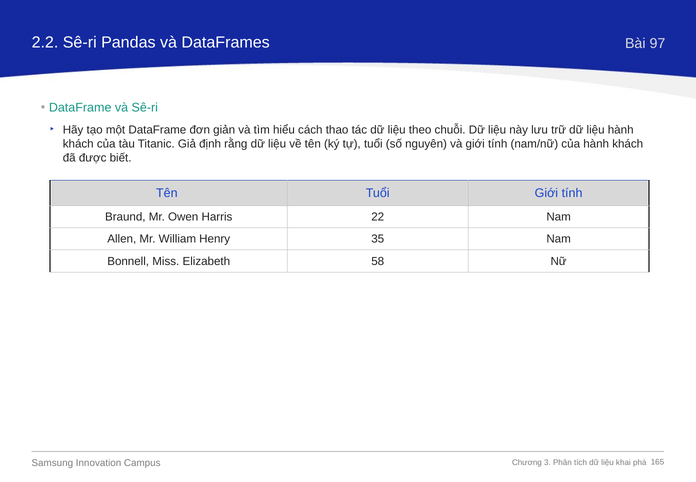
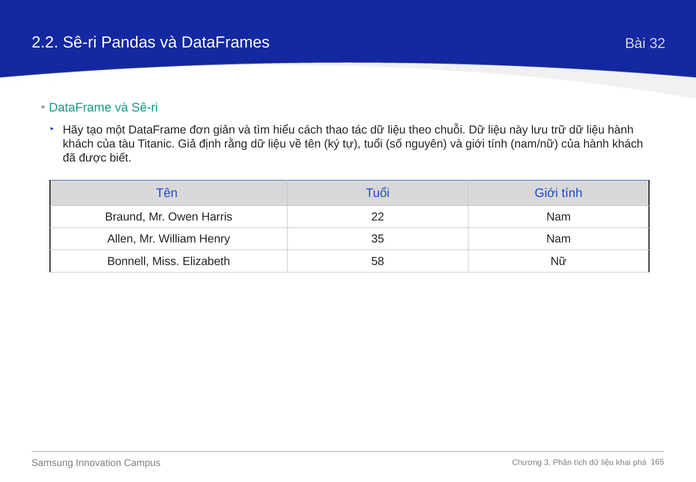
97: 97 -> 32 (657, 43)
